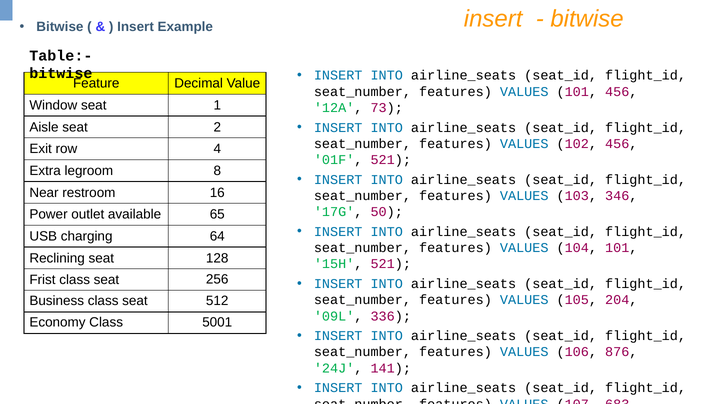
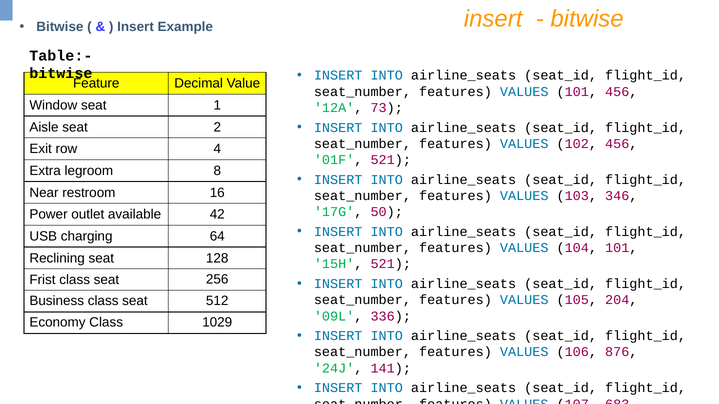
65: 65 -> 42 (217, 215)
5001: 5001 -> 1029 (217, 323)
